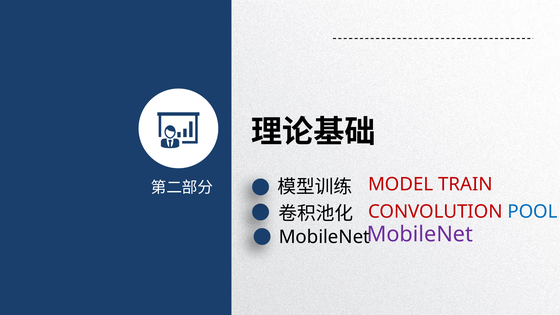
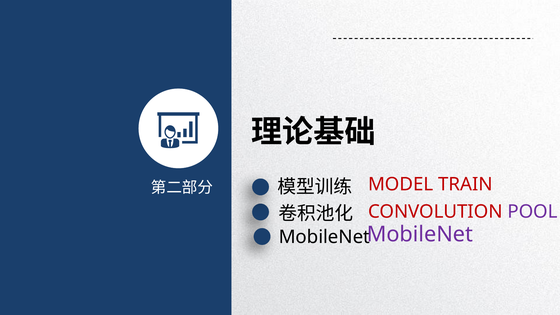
POOL colour: blue -> purple (533, 212)
